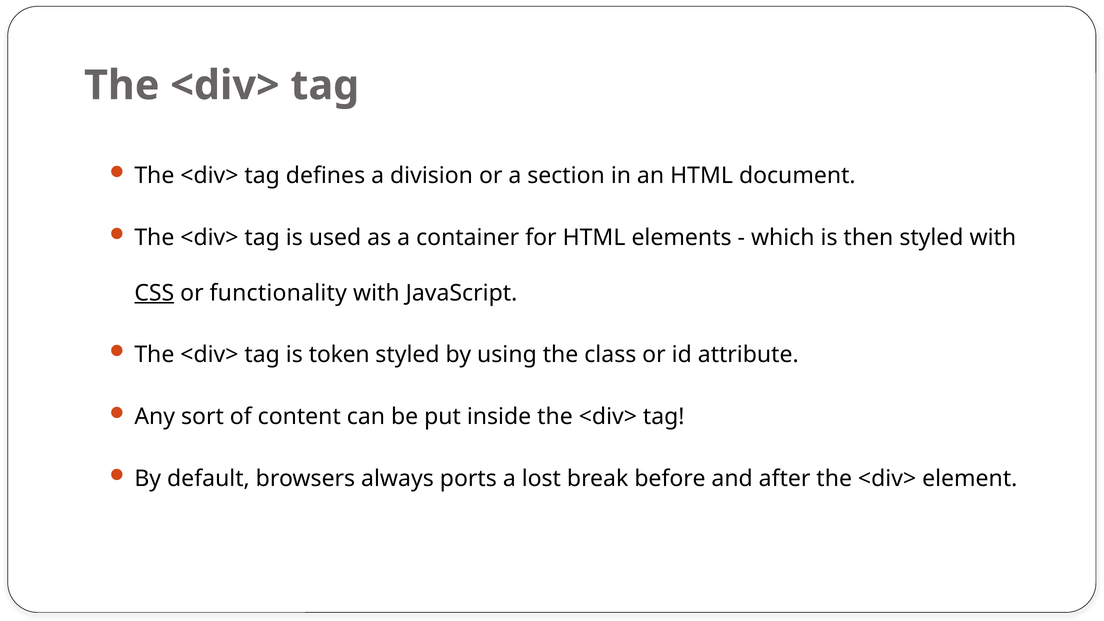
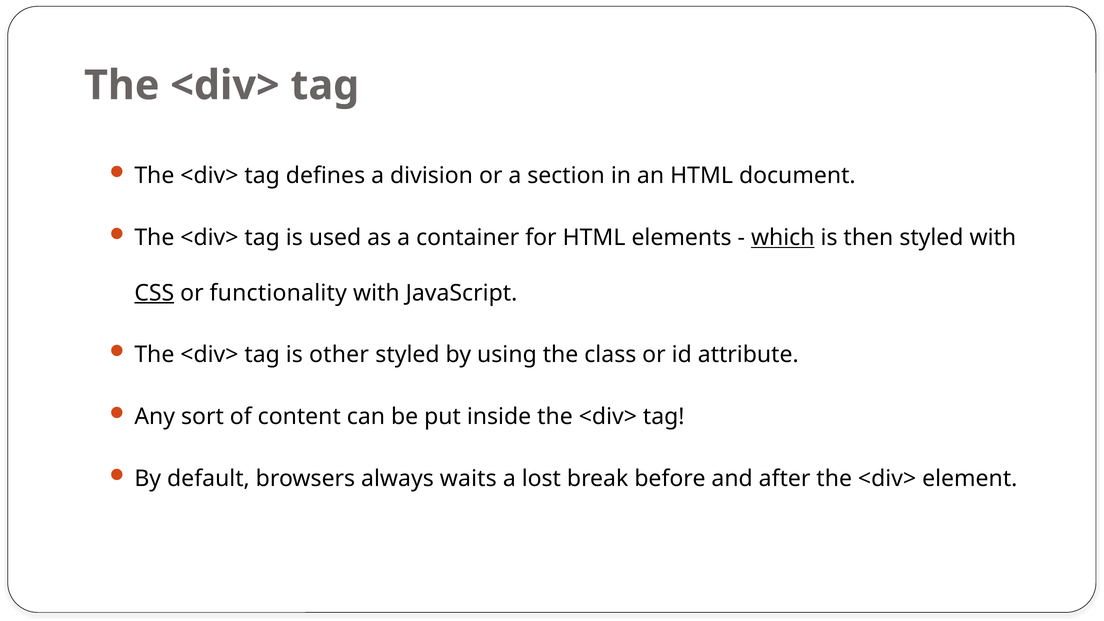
which underline: none -> present (783, 238)
token: token -> other (339, 355)
ports: ports -> waits (468, 479)
